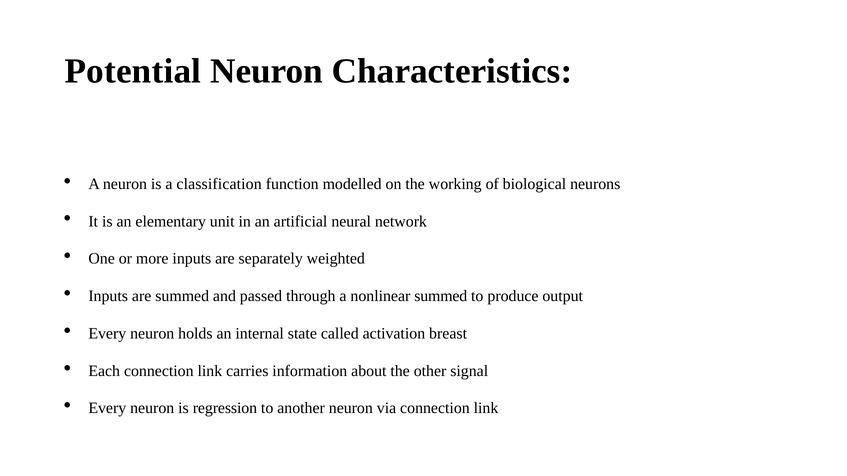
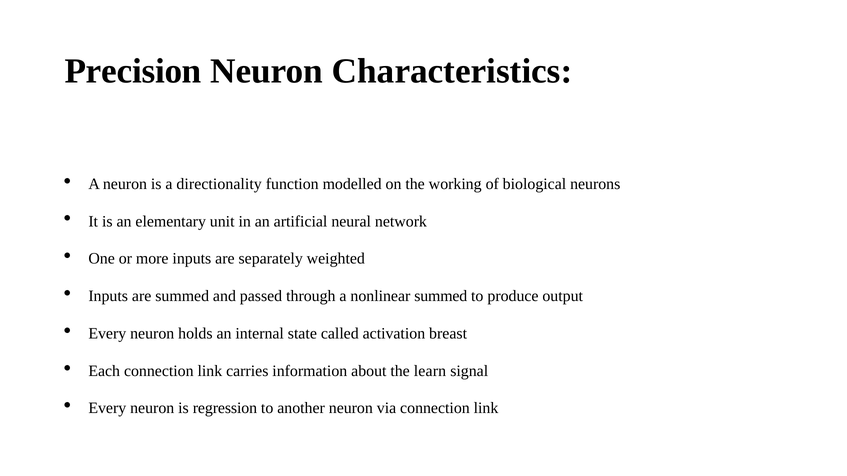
Potential: Potential -> Precision (133, 71)
classification: classification -> directionality (219, 184)
other: other -> learn (430, 371)
